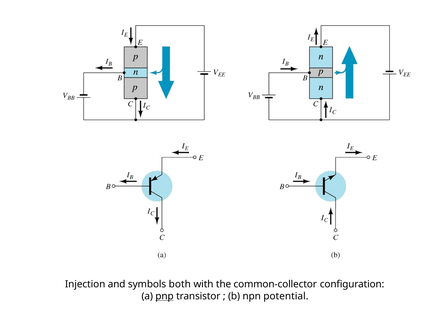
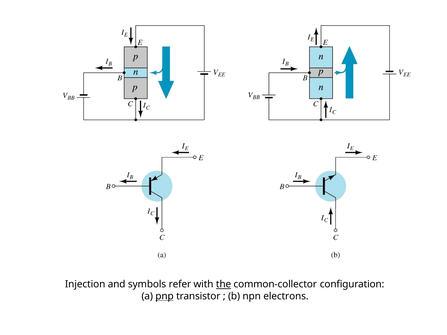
both: both -> refer (180, 285)
the underline: none -> present (224, 285)
potential: potential -> electrons (286, 296)
